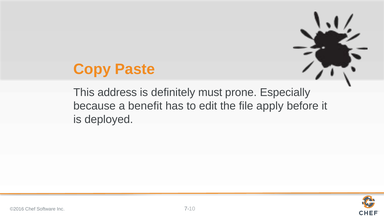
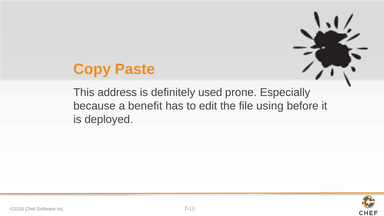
must: must -> used (210, 92)
apply: apply -> using (270, 106)
